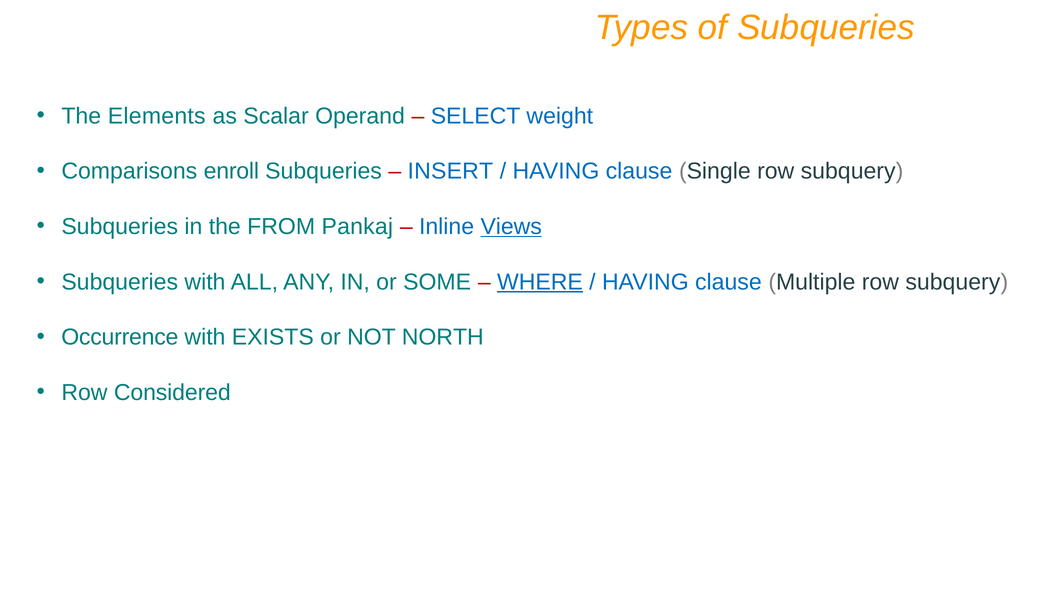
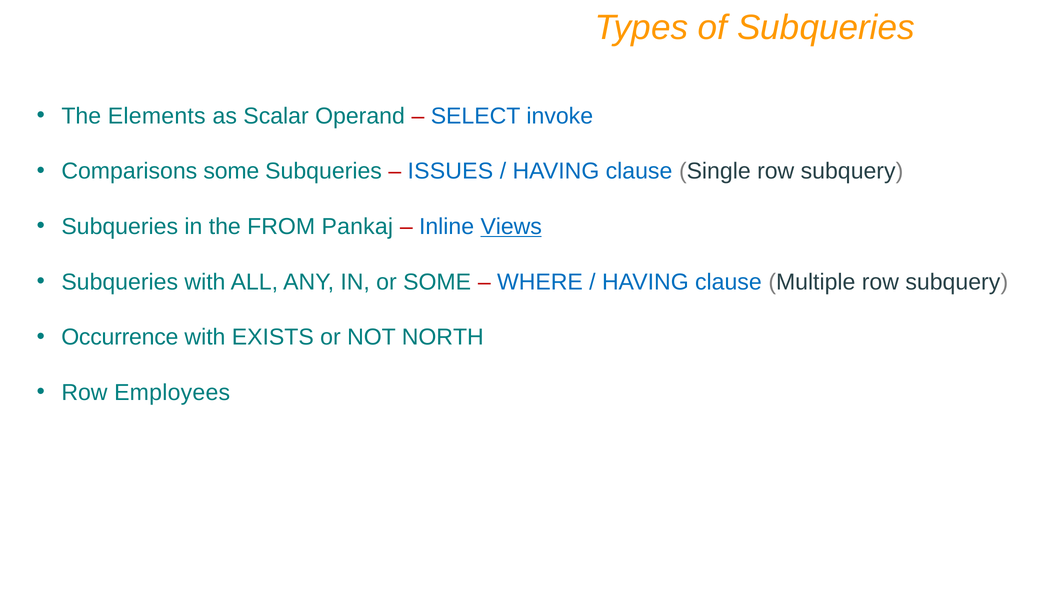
weight: weight -> invoke (560, 116)
Comparisons enroll: enroll -> some (231, 171)
INSERT: INSERT -> ISSUES (450, 171)
WHERE underline: present -> none (540, 282)
Considered: Considered -> Employees (172, 393)
